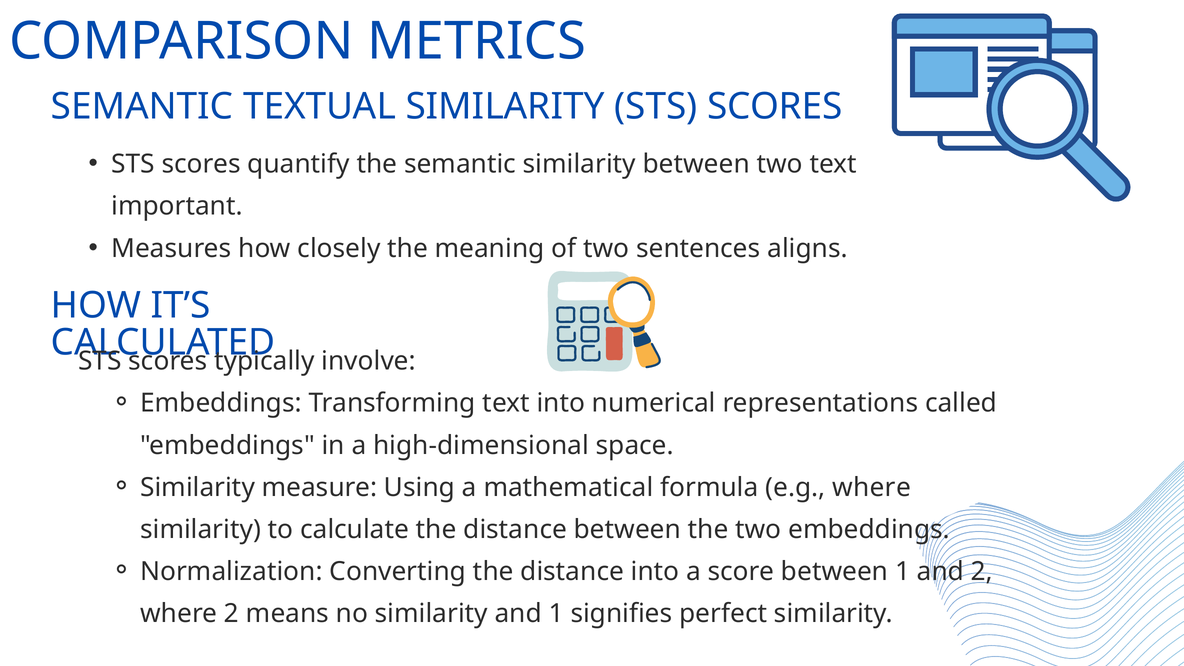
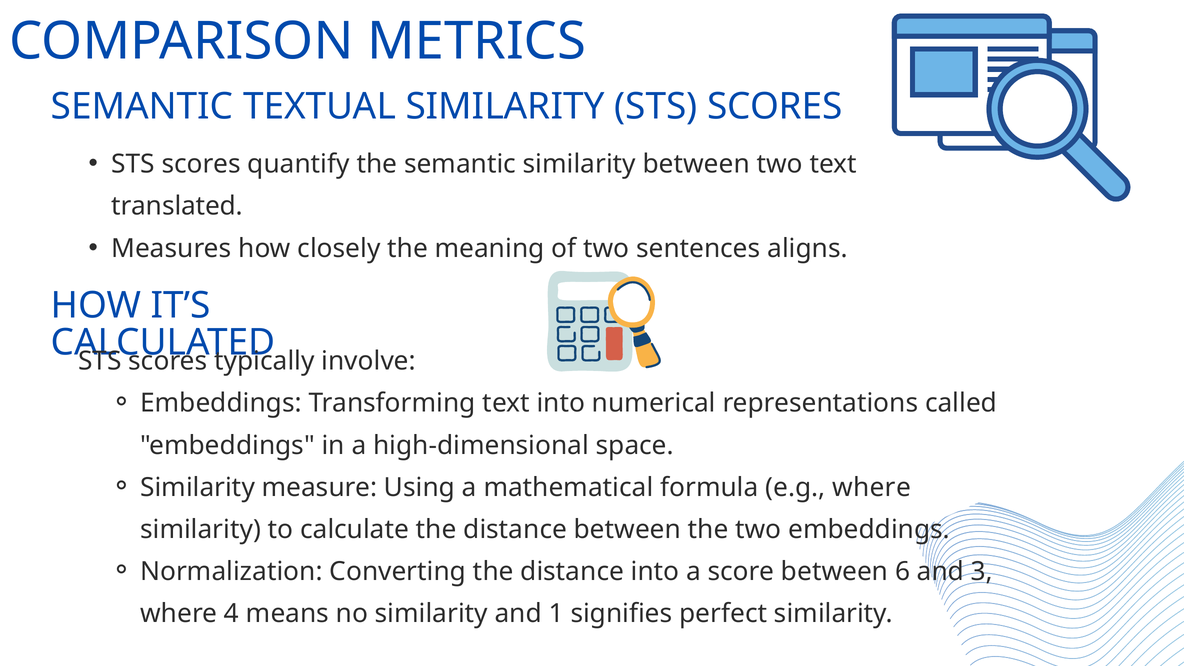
important: important -> translated (177, 206)
between 1: 1 -> 6 (903, 572)
and 2: 2 -> 3 (982, 572)
where 2: 2 -> 4 (232, 614)
